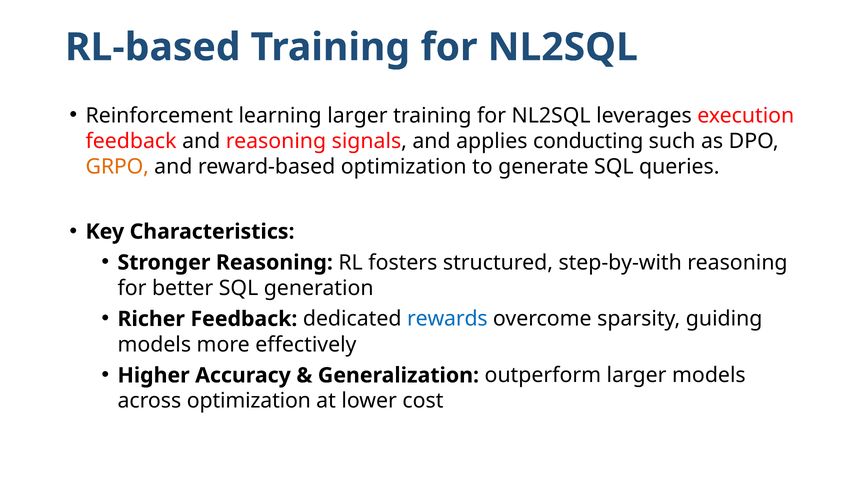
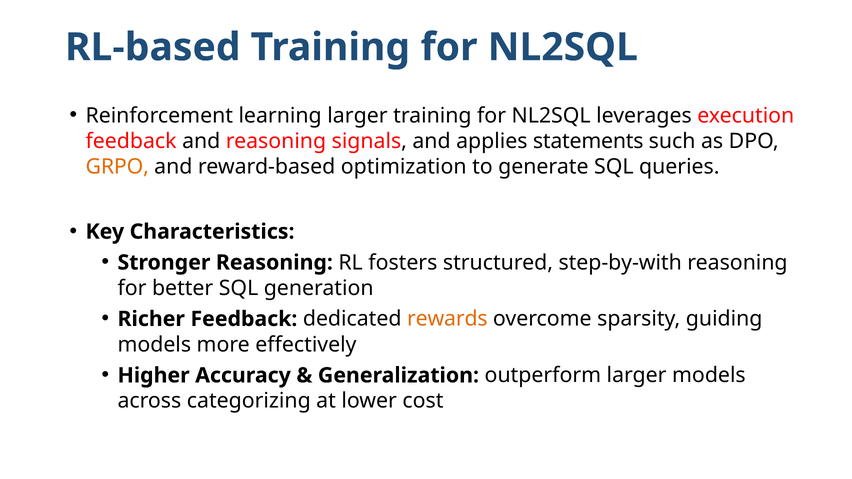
conducting: conducting -> statements (588, 141)
rewards colour: blue -> orange (447, 319)
across optimization: optimization -> categorizing (249, 401)
